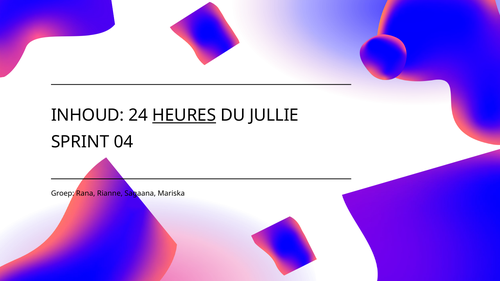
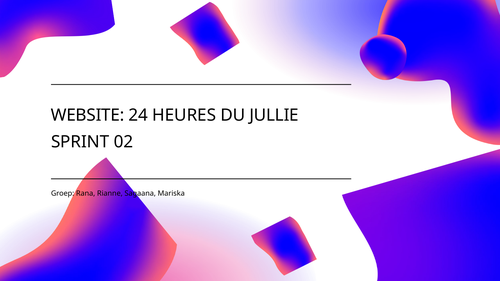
INHOUD: INHOUD -> WEBSITE (88, 115)
HEURES underline: present -> none (184, 115)
04: 04 -> 02 (123, 142)
